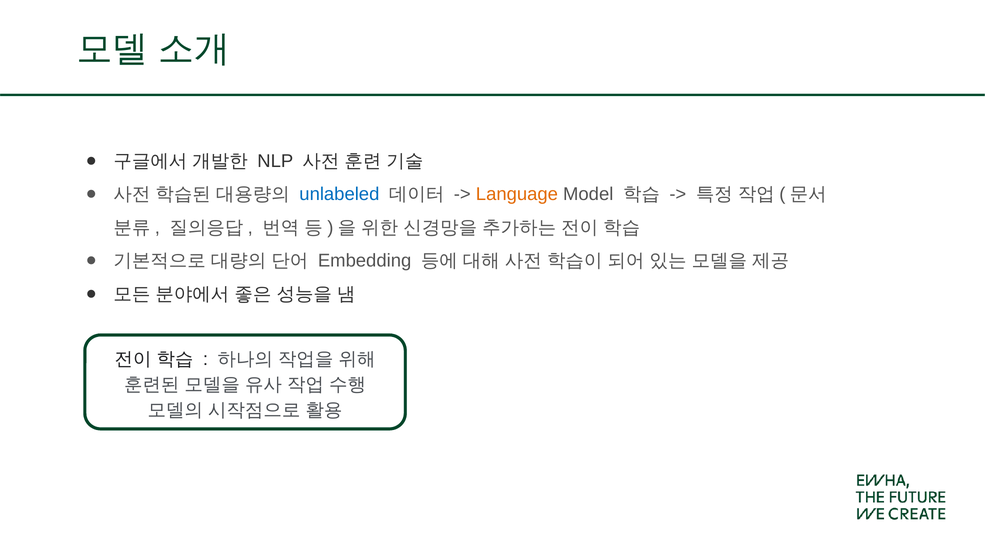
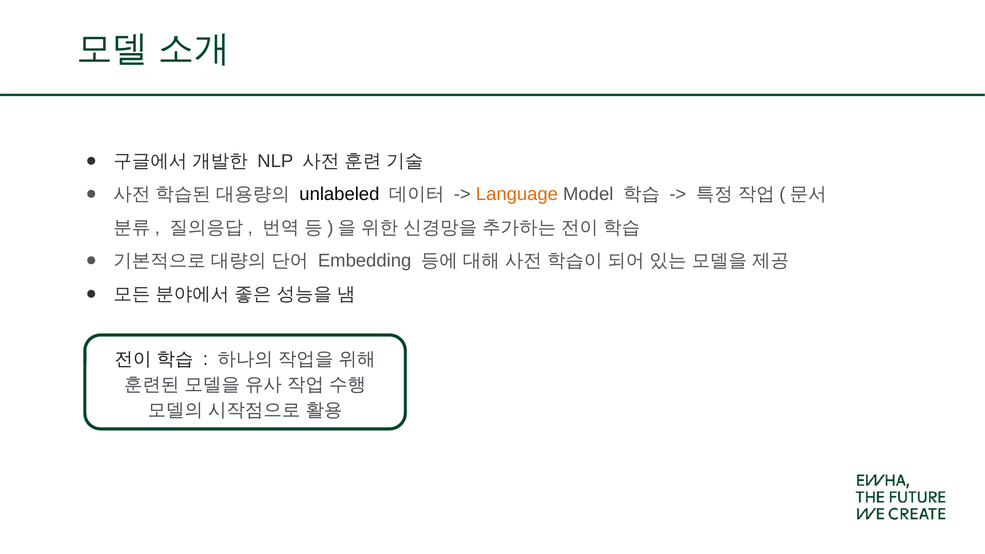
unlabeled colour: blue -> black (339, 194)
